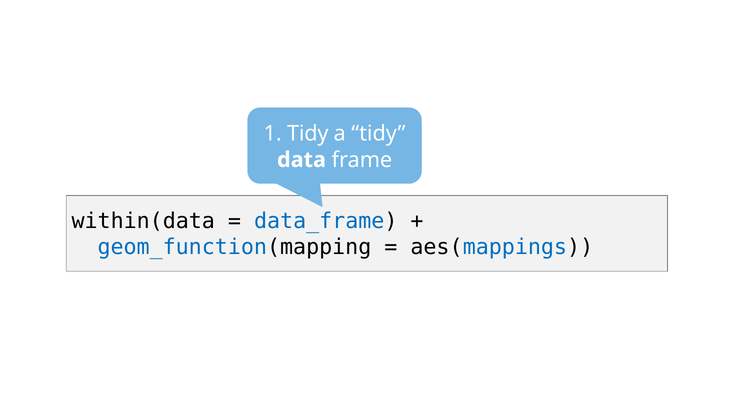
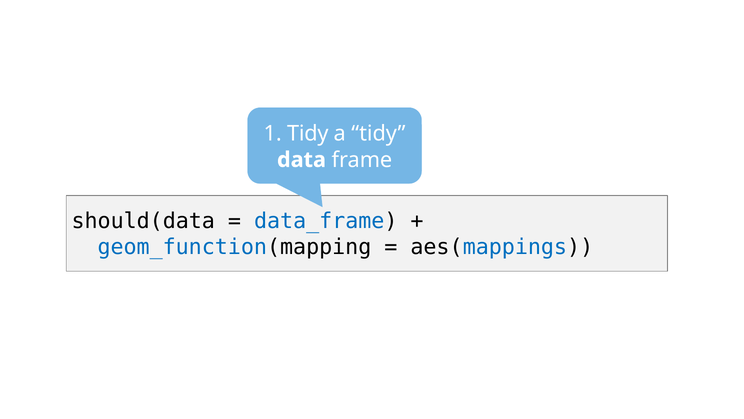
within(data: within(data -> should(data (143, 221)
